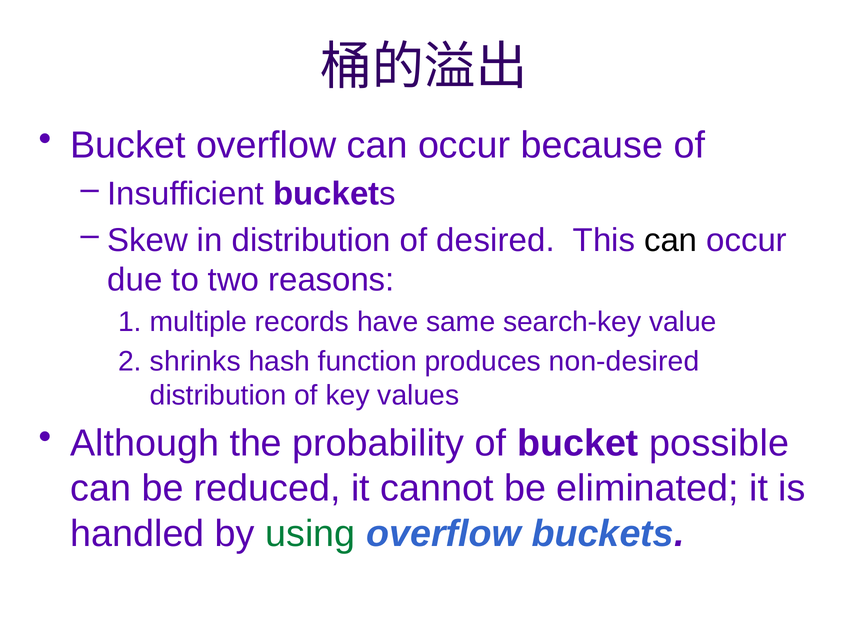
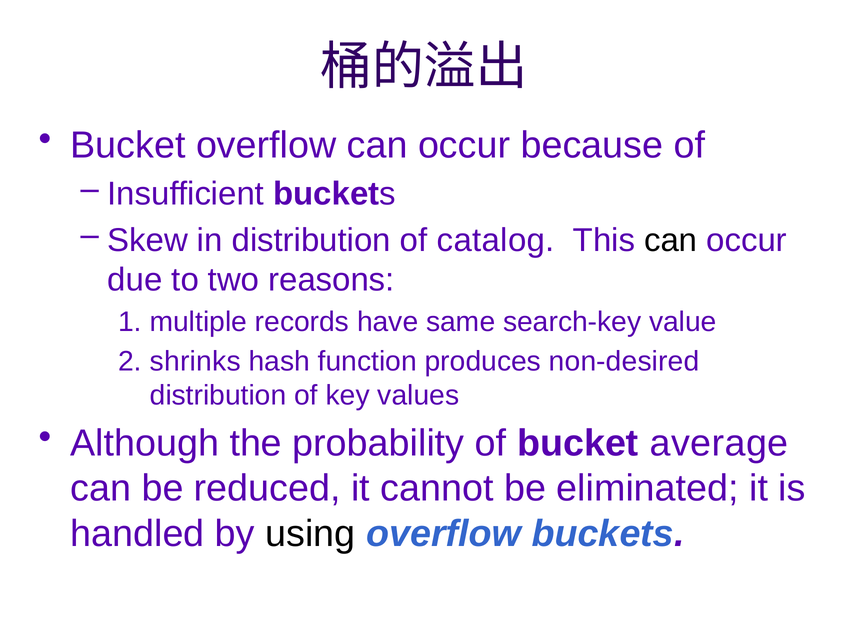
desired: desired -> catalog (496, 240)
possible: possible -> average (719, 443)
using colour: green -> black (310, 534)
